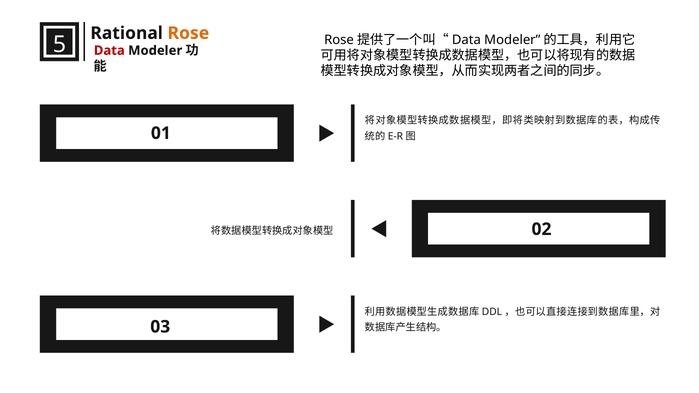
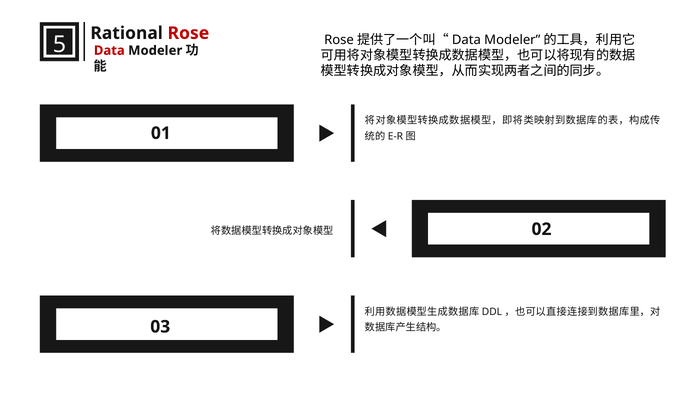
Rose colour: orange -> red (188, 33)
